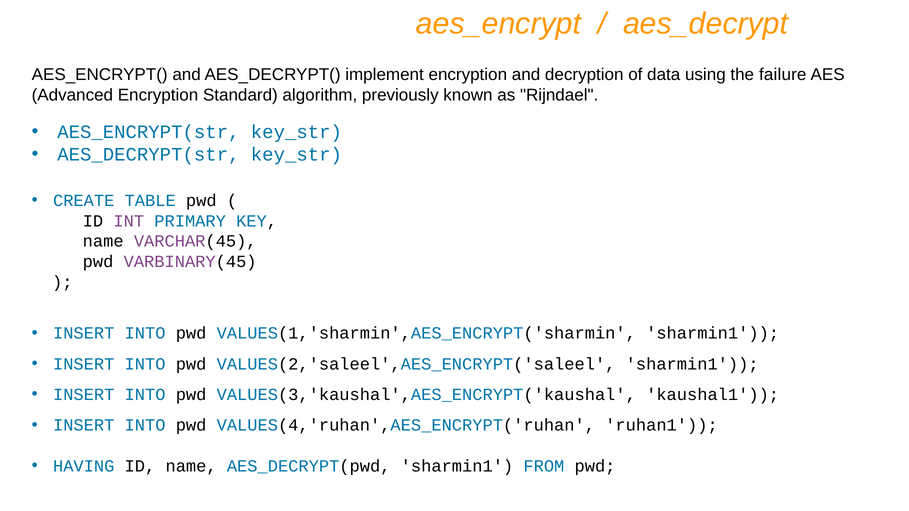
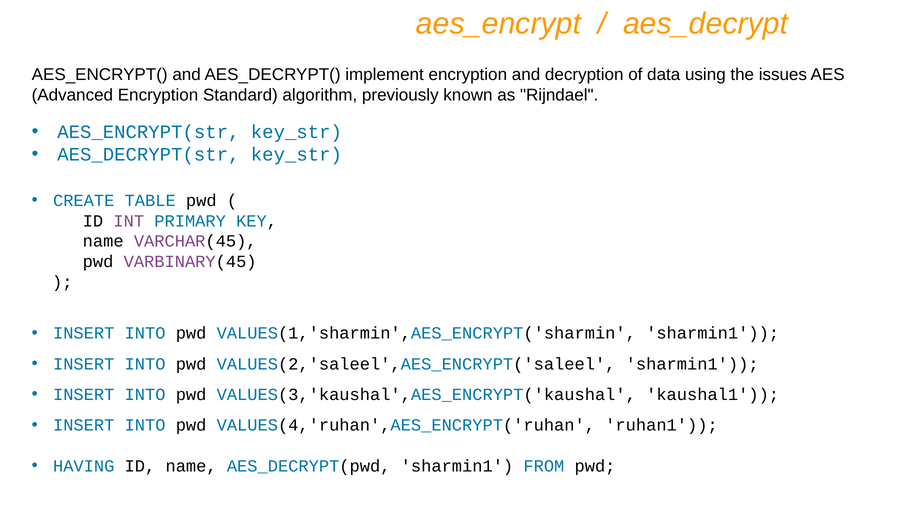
failure: failure -> issues (783, 74)
